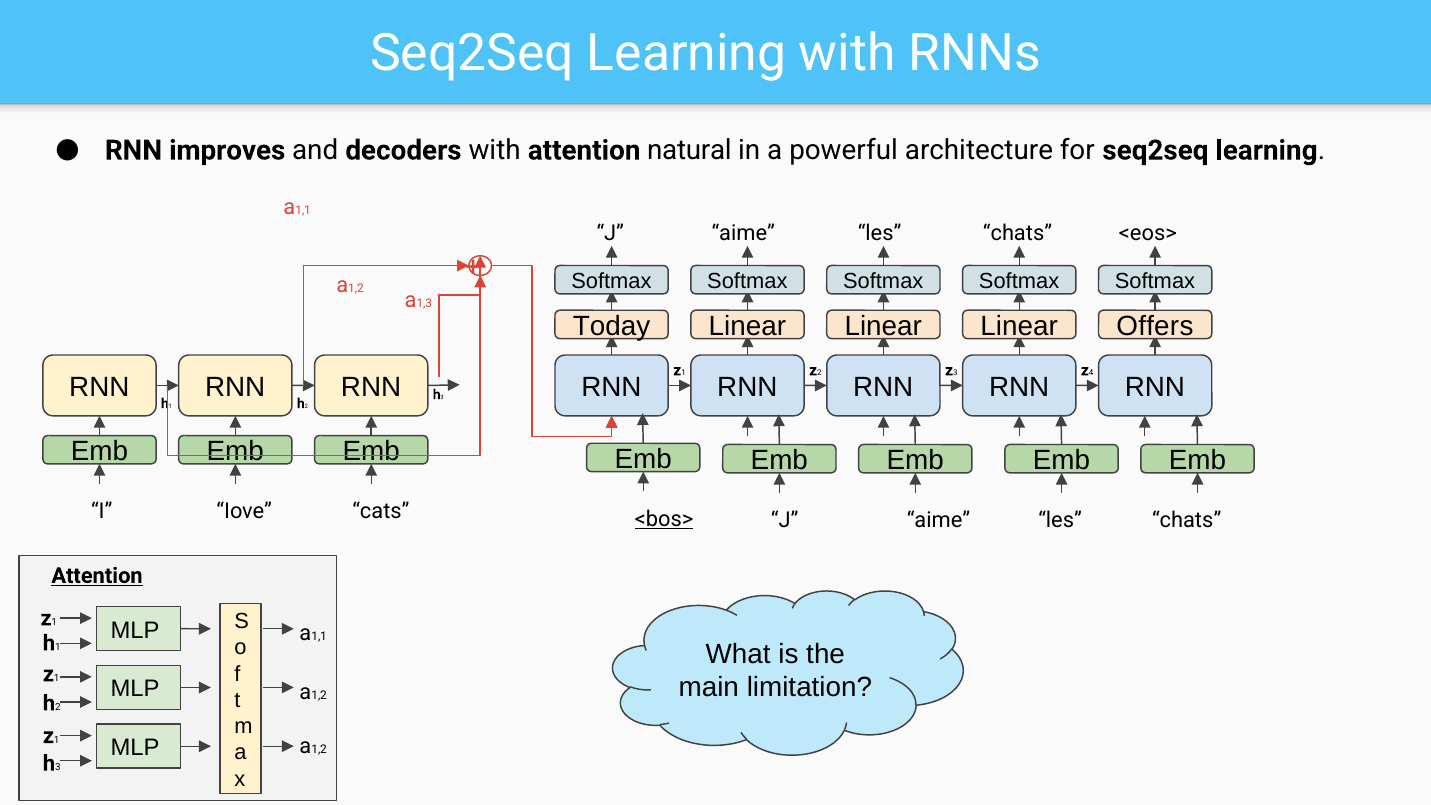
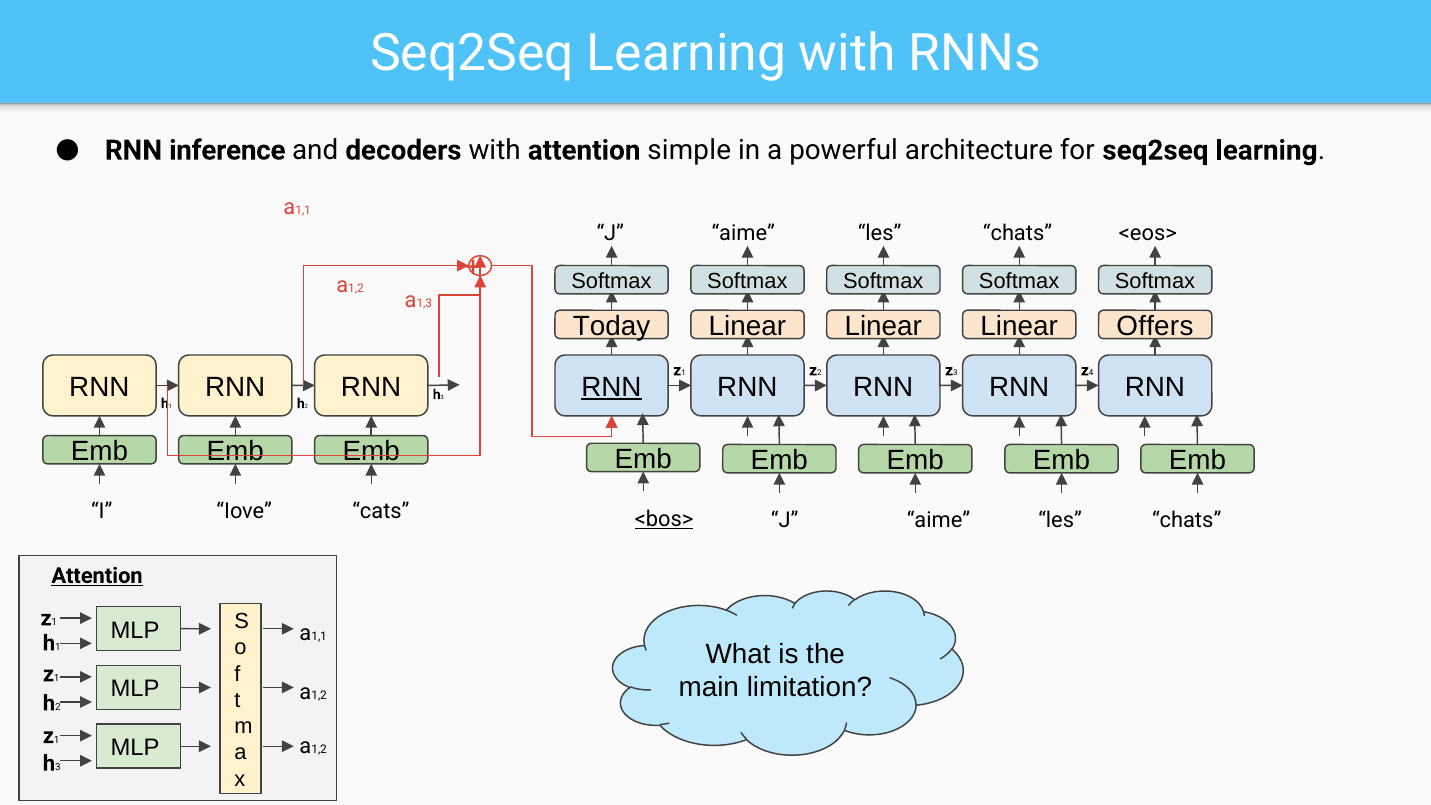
improves: improves -> inference (227, 150)
natural: natural -> simple (689, 150)
RNN underline: none -> present (611, 387)
